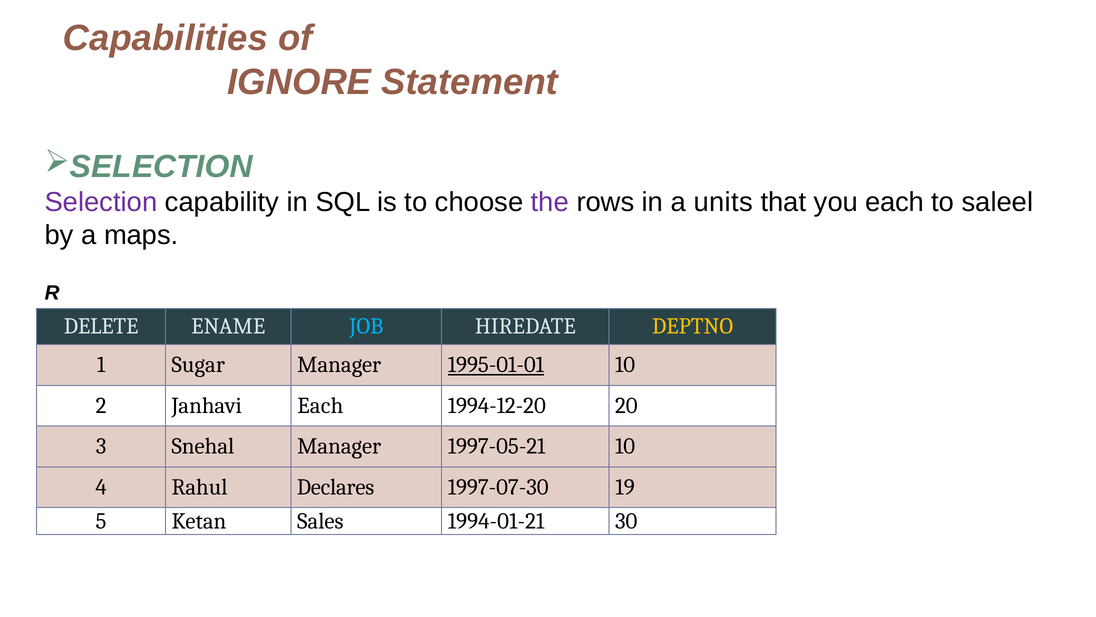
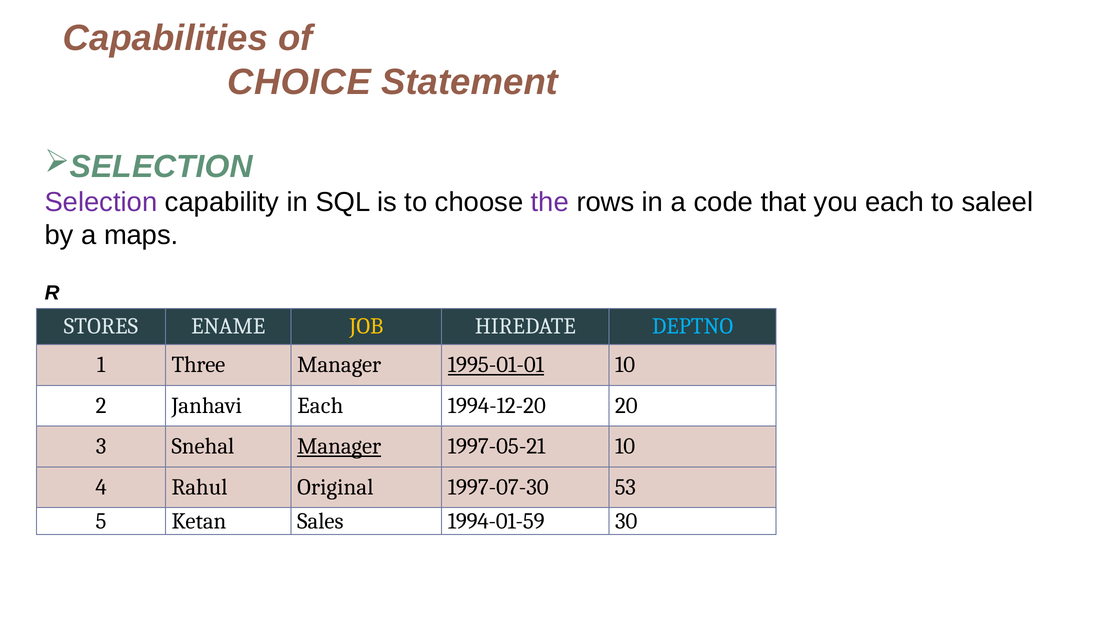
IGNORE: IGNORE -> CHOICE (299, 82)
units: units -> code (723, 202)
DELETE: DELETE -> STORES (101, 326)
JOB colour: light blue -> yellow (366, 326)
DEPTNO colour: yellow -> light blue (693, 326)
Sugar: Sugar -> Three (198, 365)
Manager underline: none -> present (339, 446)
Declares: Declares -> Original (335, 487)
19: 19 -> 53 (625, 487)
1994-01-21: 1994-01-21 -> 1994-01-59 (496, 521)
